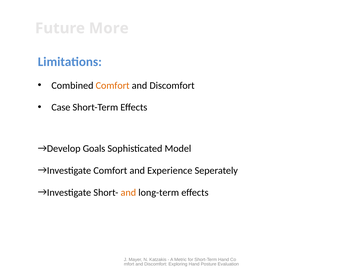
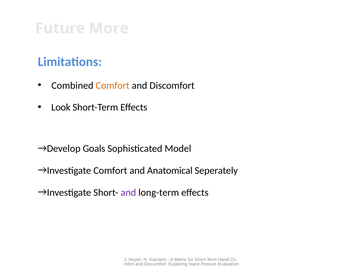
Case: Case -> Look (61, 107)
Experience: Experience -> Anatomical (170, 171)
and colour: orange -> purple (128, 193)
